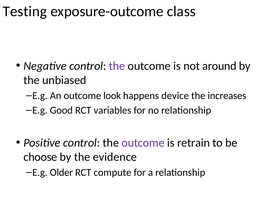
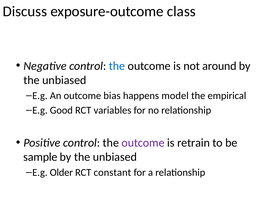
Testing: Testing -> Discuss (25, 11)
the colour: purple -> blue (117, 66)
look: look -> bias (112, 95)
device: device -> model (175, 95)
increases: increases -> empirical (227, 95)
choose: choose -> sample (40, 156)
evidence: evidence -> unbiased (115, 156)
compute: compute -> constant (112, 172)
